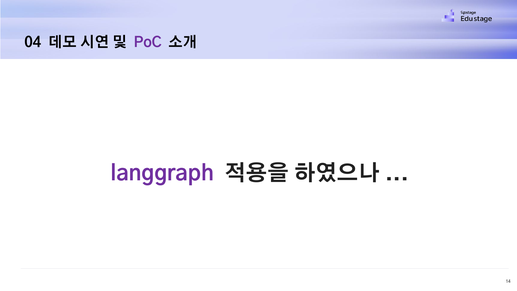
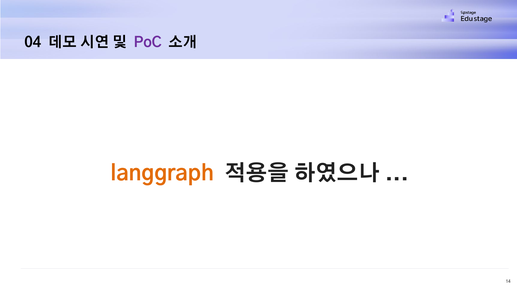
langgraph colour: purple -> orange (162, 173)
